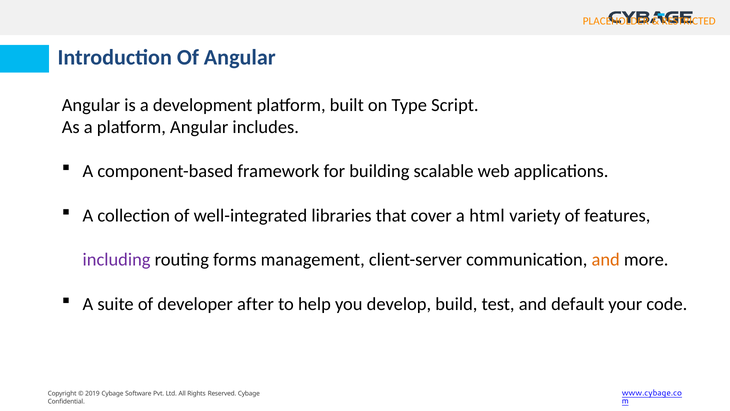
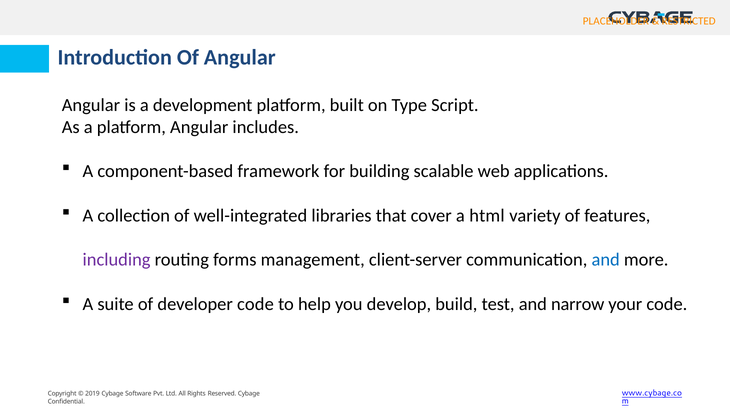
and colour: orange -> blue (606, 260)
developer after: after -> code (255, 304)
default: default -> narrow (578, 304)
